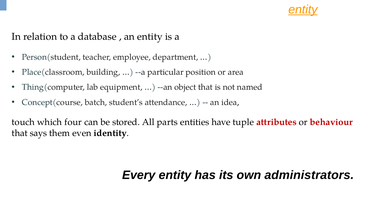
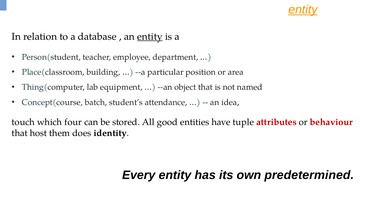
entity underline: none -> present (150, 37)
parts: parts -> good (167, 122)
says: says -> host (38, 133)
even: even -> does (82, 133)
administrators: administrators -> predetermined (309, 175)
